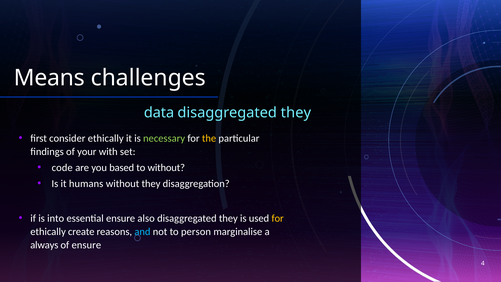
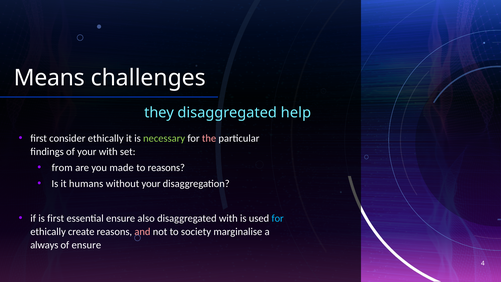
data: data -> they (159, 112)
they: they -> help (296, 112)
the colour: yellow -> pink (209, 138)
code: code -> from (62, 168)
based: based -> made (122, 168)
to without: without -> reasons (166, 168)
without they: they -> your (151, 184)
is into: into -> first (56, 218)
they: they -> with (228, 218)
for colour: yellow -> light blue (278, 218)
and colour: light blue -> pink (142, 232)
person: person -> society (196, 232)
